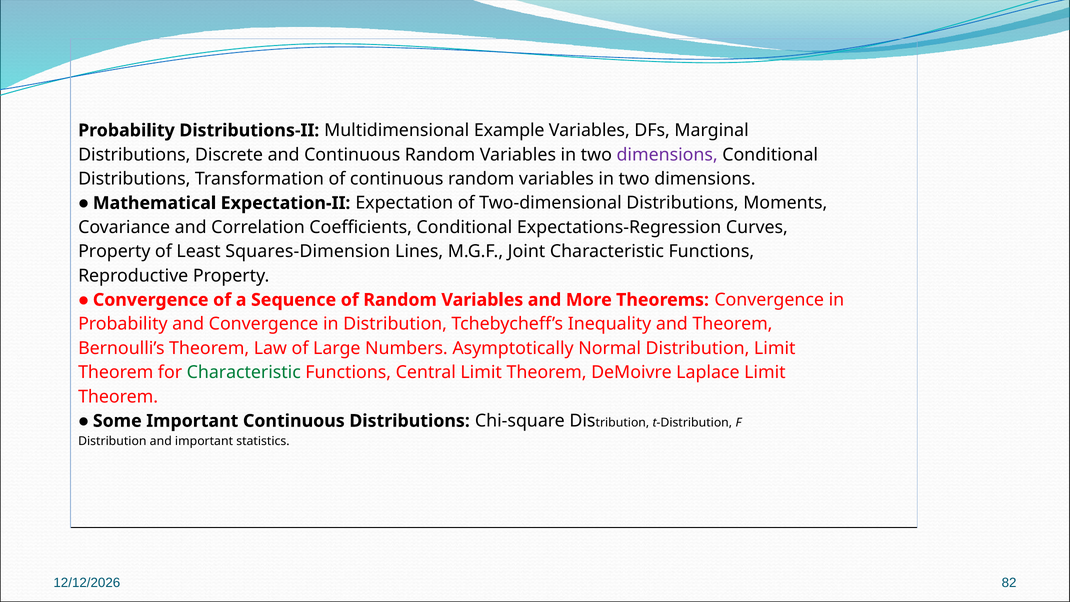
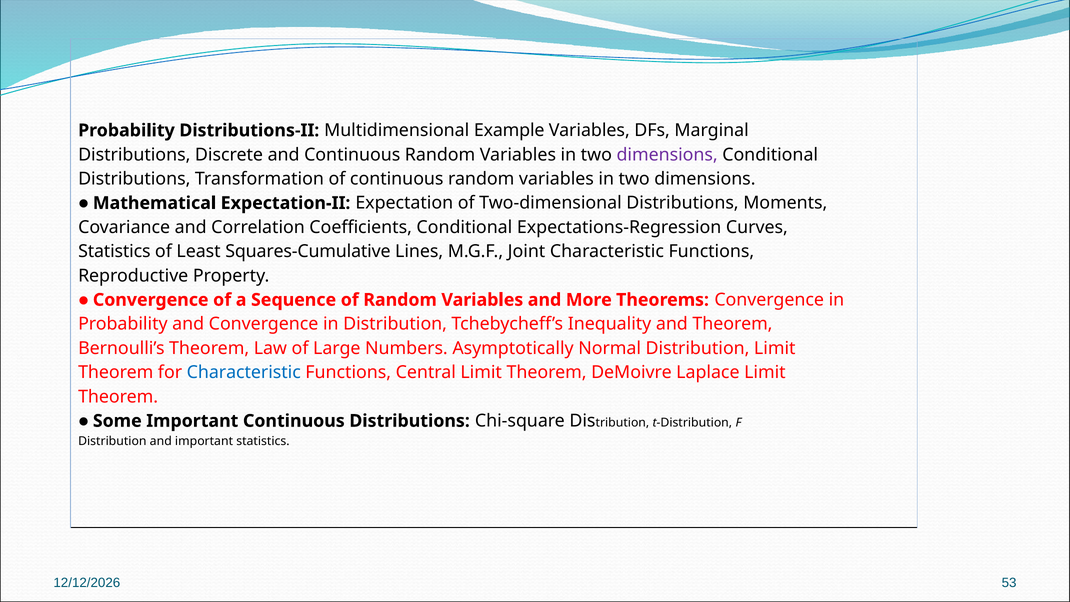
Property: Property -> Statistics (114, 251)
Squares-Dimension: Squares-Dimension -> Squares-Cumulative (308, 251)
Characteristic colour: green -> blue (244, 372)
82: 82 -> 53 (1009, 583)
